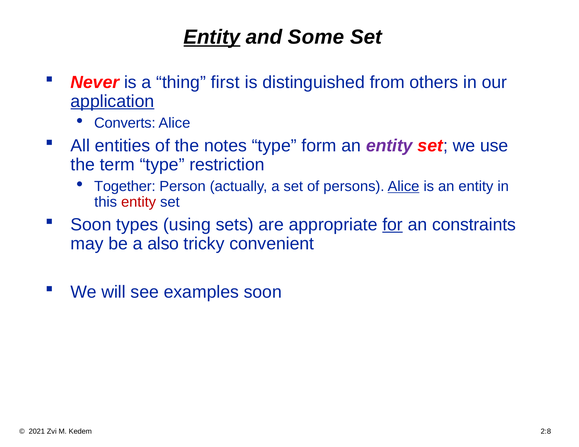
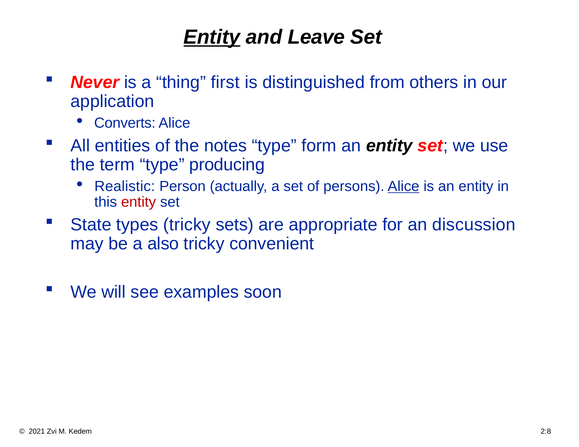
Some: Some -> Leave (316, 37)
application underline: present -> none (112, 101)
entity colour: purple -> black (389, 146)
restriction: restriction -> producing (227, 165)
Together: Together -> Realistic (125, 187)
Soon: Soon -> State (91, 225)
types using: using -> tricky (187, 225)
for underline: present -> none (393, 225)
constraints: constraints -> discussion (474, 225)
